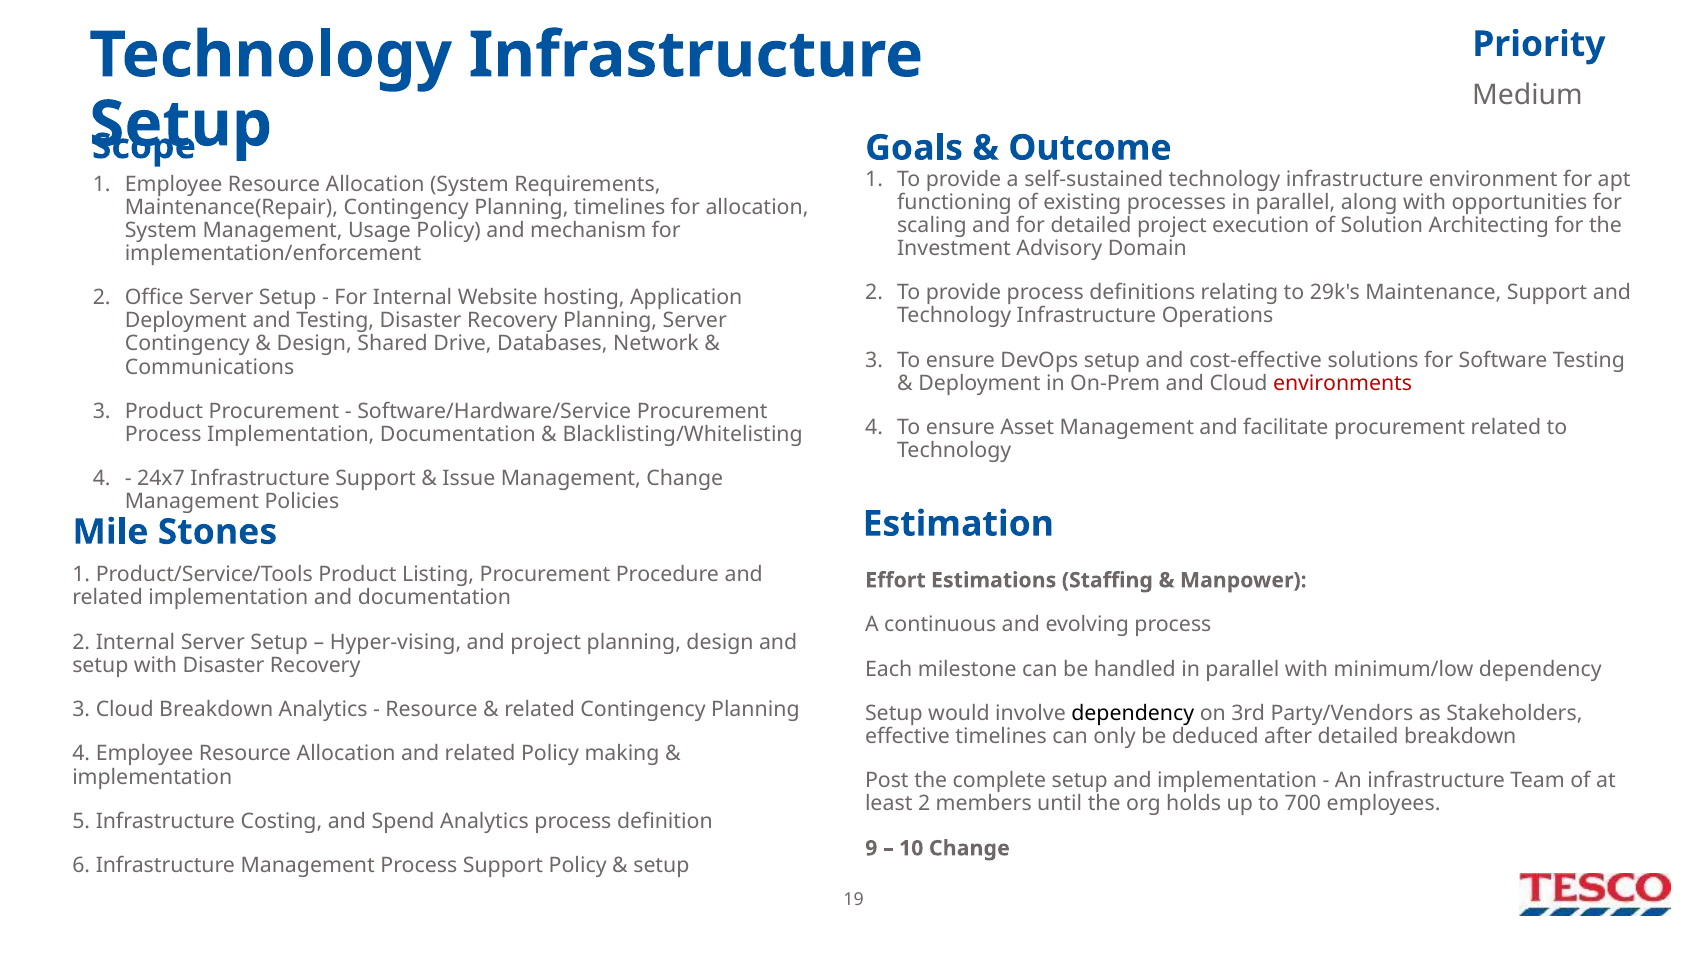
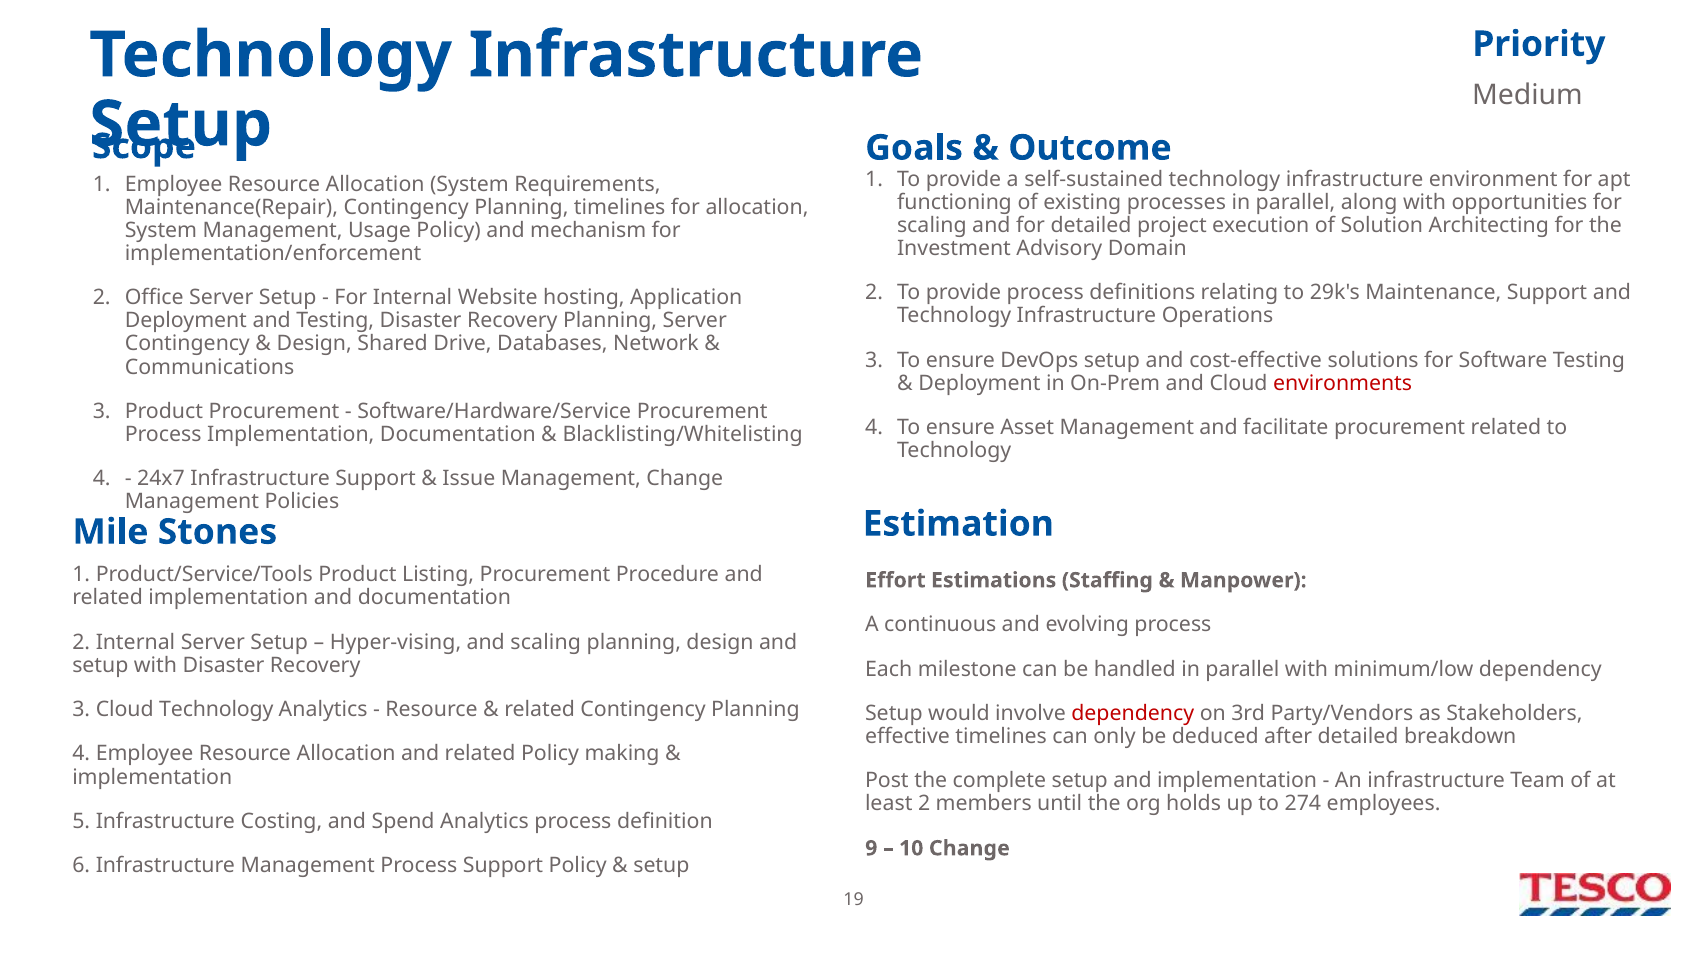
and project: project -> scaling (546, 642)
Cloud Breakdown: Breakdown -> Technology (216, 710)
dependency colour: black -> red (1133, 714)
700: 700 -> 274 (1303, 804)
